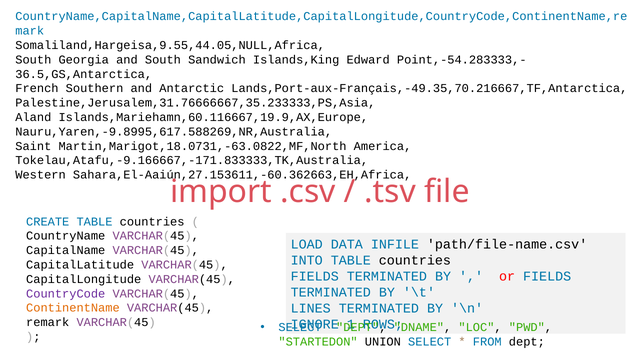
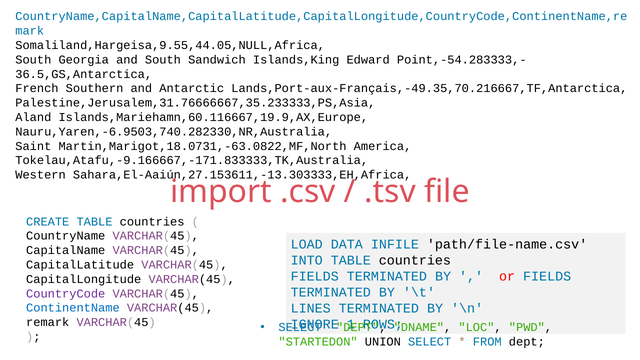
Nauru,Yaren,-9.8995,617.588269,NR,Australia: Nauru,Yaren,-9.8995,617.588269,NR,Australia -> Nauru,Yaren,-6.9503,740.282330,NR,Australia (174, 132)
Sahara,El-Aaiún,27.153611,-60.362663,EH,Africa: Sahara,El-Aaiún,27.153611,-60.362663,EH,Africa -> Sahara,El-Aaiún,27.153611,-13.303333,EH,Africa (242, 175)
ContinentName colour: orange -> blue (73, 308)
